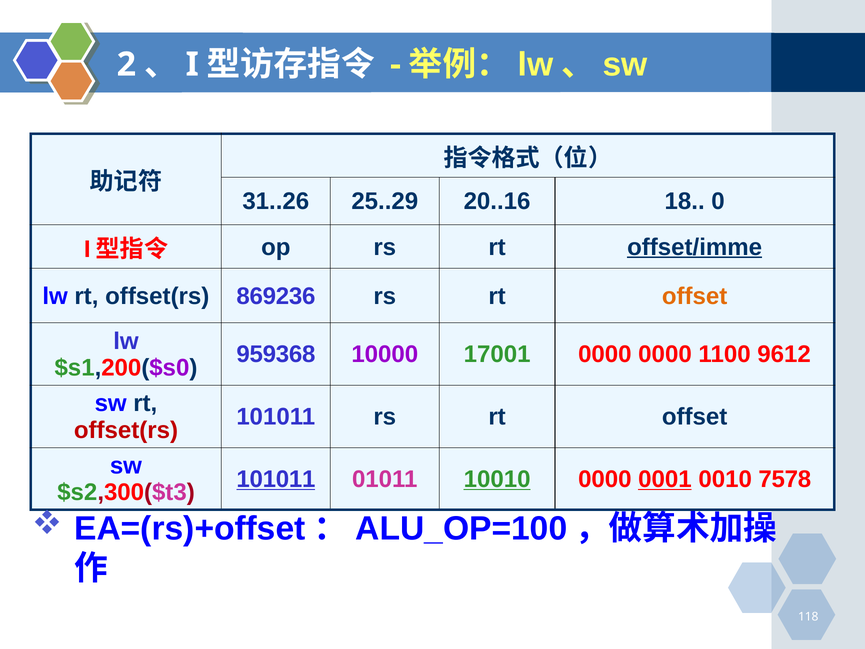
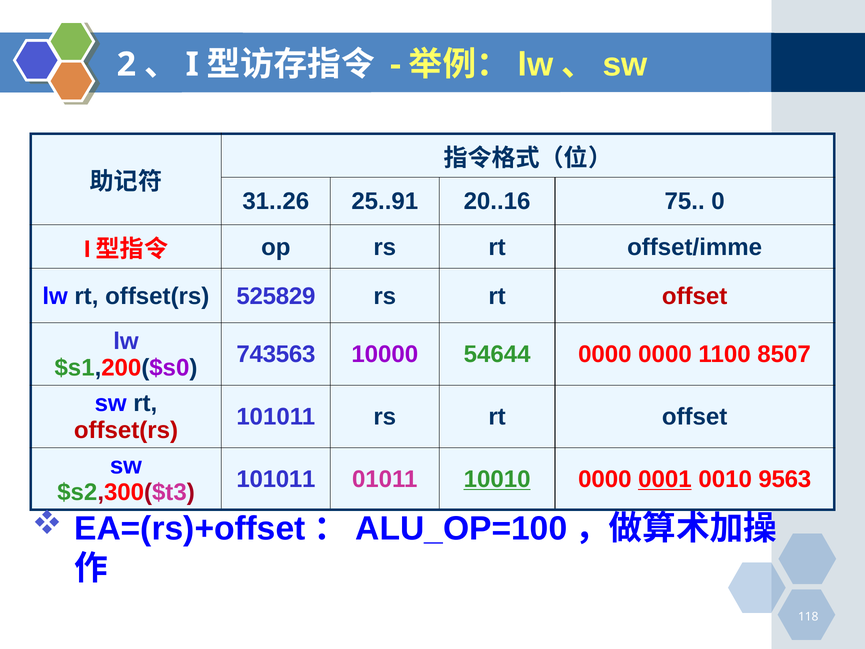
25..29: 25..29 -> 25..91 (385, 201)
18: 18 -> 75 (685, 201)
offset/imme underline: present -> none (695, 247)
869236: 869236 -> 525829 (276, 296)
offset colour: orange -> red (695, 296)
959368: 959368 -> 743563 (276, 354)
17001: 17001 -> 54644 (497, 354)
9612: 9612 -> 8507 (784, 354)
101011 underline: present -> none (276, 479)
7578: 7578 -> 9563 (785, 479)
